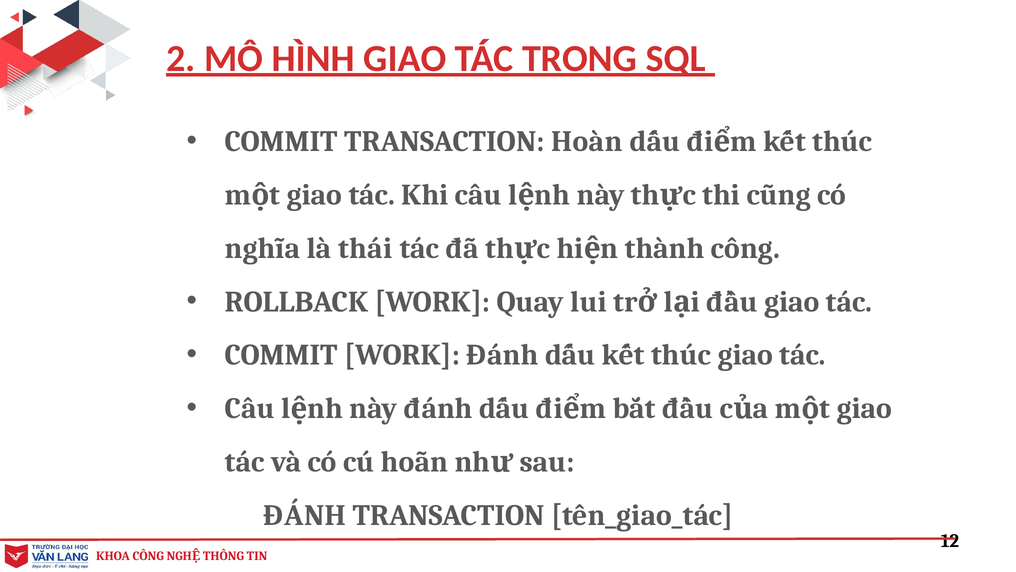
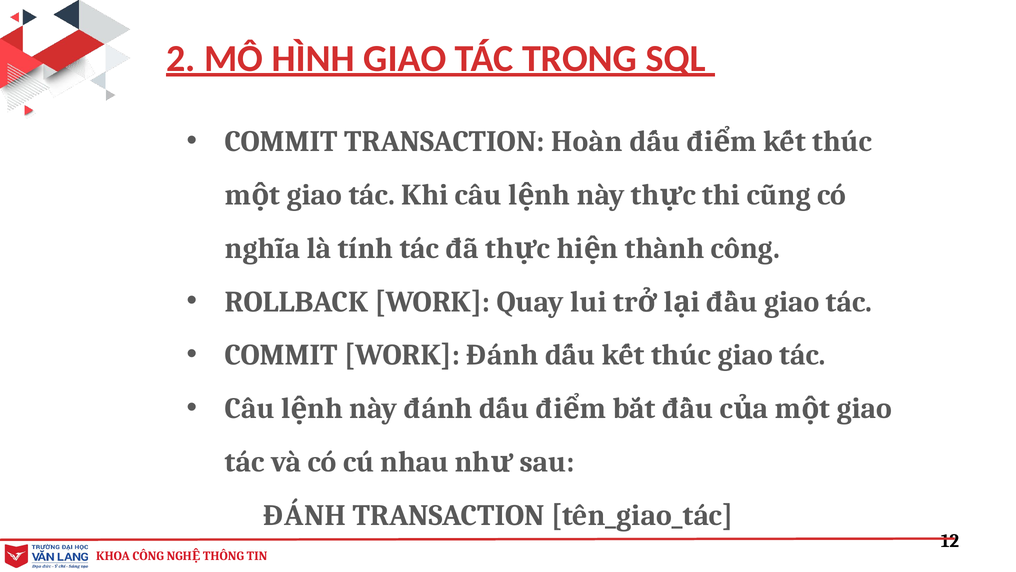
thái: thái -> tính (365, 248)
hoãn: hoãn -> nhau (415, 462)
